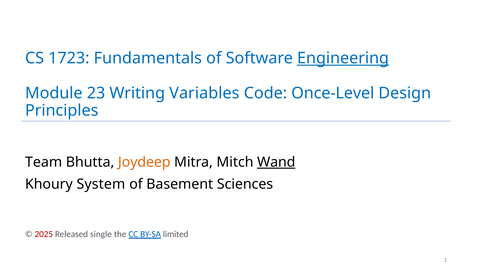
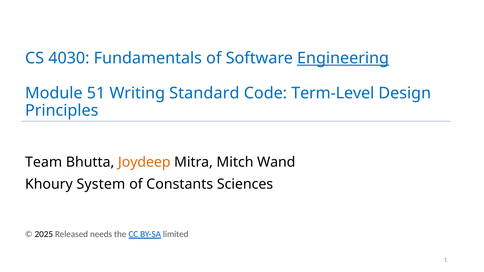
1723: 1723 -> 4030 (69, 58)
23: 23 -> 51 (96, 93)
Variables: Variables -> Standard (204, 93)
Once-Level: Once-Level -> Term-Level (333, 93)
Wand underline: present -> none (276, 162)
Basement: Basement -> Constants (180, 184)
2025 colour: red -> black (44, 235)
single: single -> needs (101, 235)
